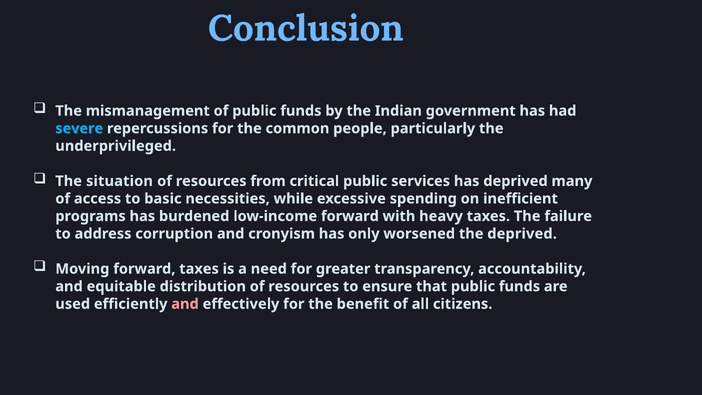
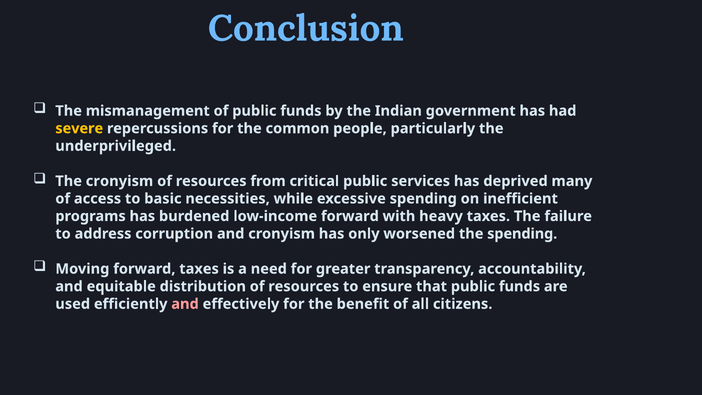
severe colour: light blue -> yellow (79, 128)
The situation: situation -> cronyism (120, 181)
the deprived: deprived -> spending (522, 234)
